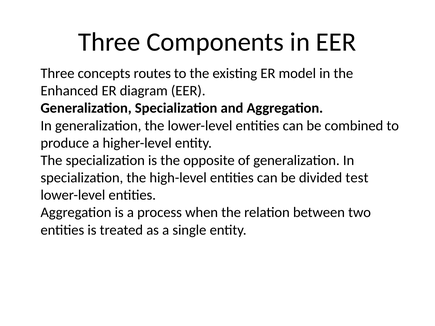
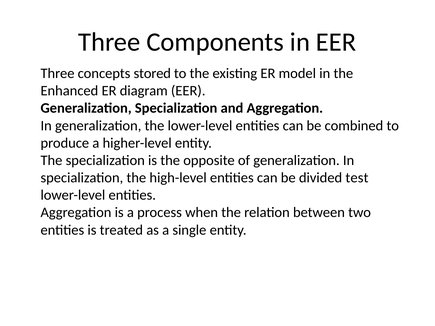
routes: routes -> stored (152, 73)
